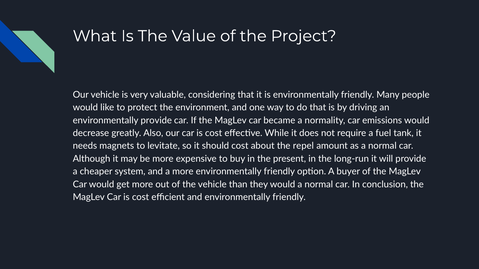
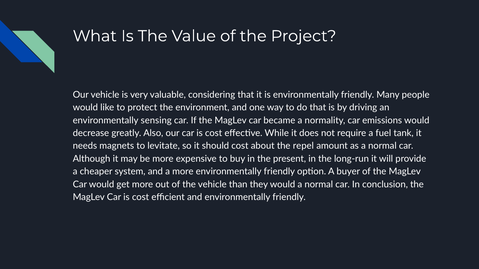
environmentally provide: provide -> sensing (156, 120)
